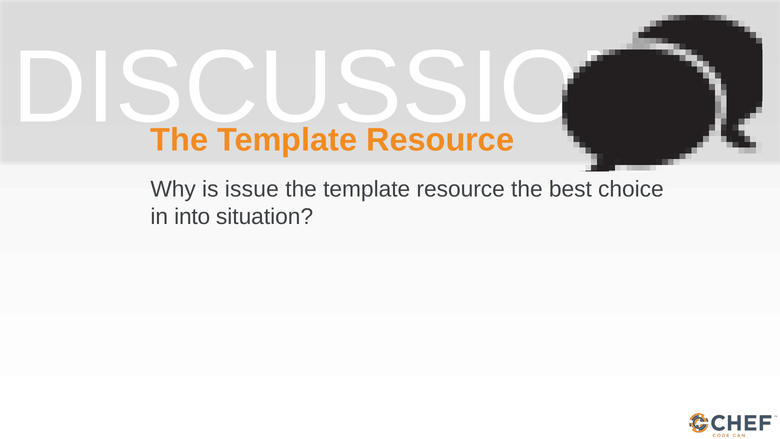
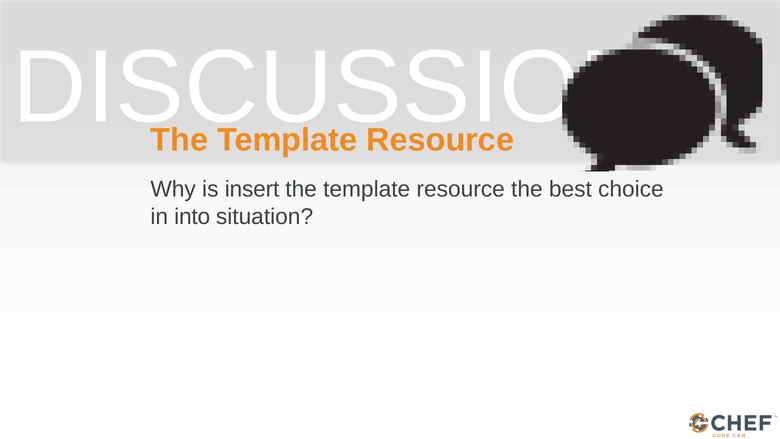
issue: issue -> insert (252, 189)
